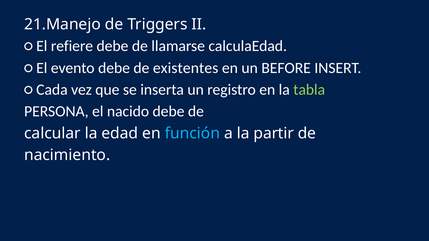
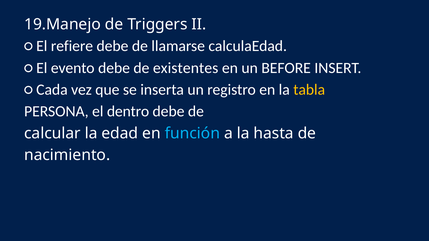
21.Manejo: 21.Manejo -> 19.Manejo (63, 24)
tabla colour: light green -> yellow (309, 90)
nacido: nacido -> dentro (128, 112)
partir: partir -> hasta (274, 133)
